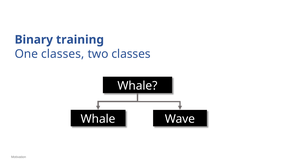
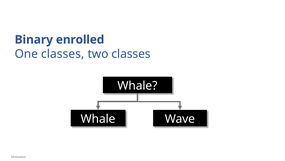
training: training -> enrolled (80, 39)
